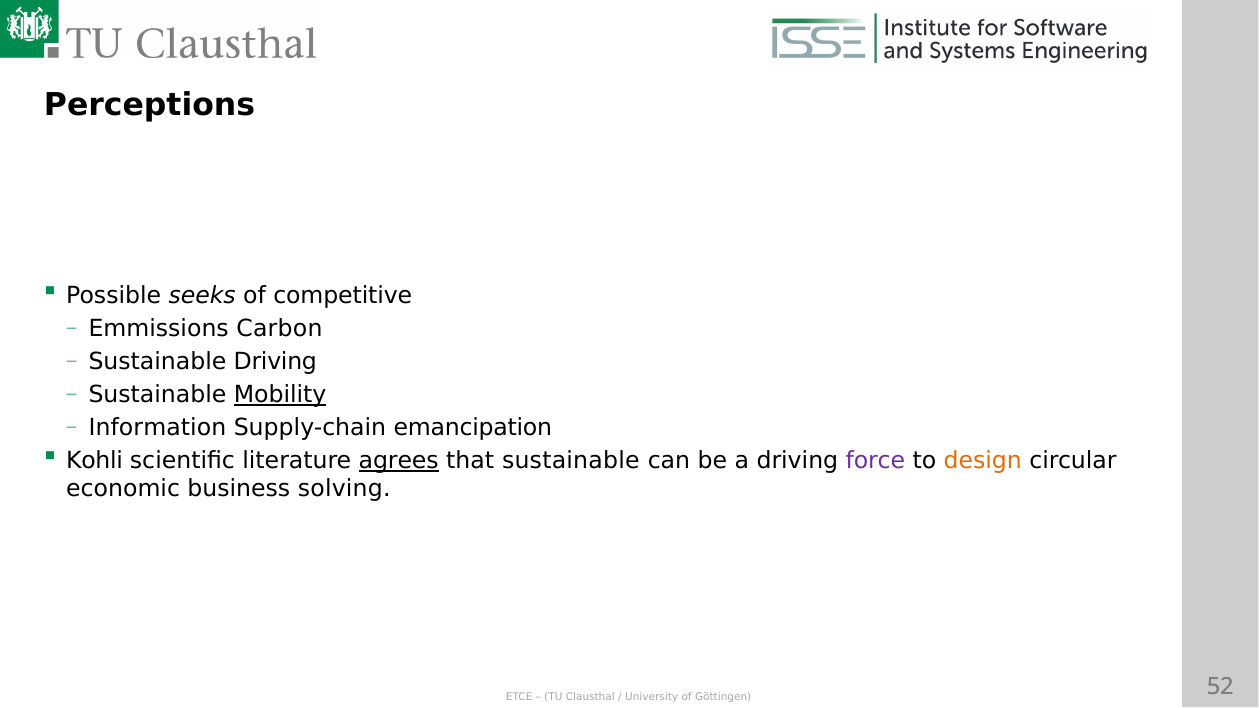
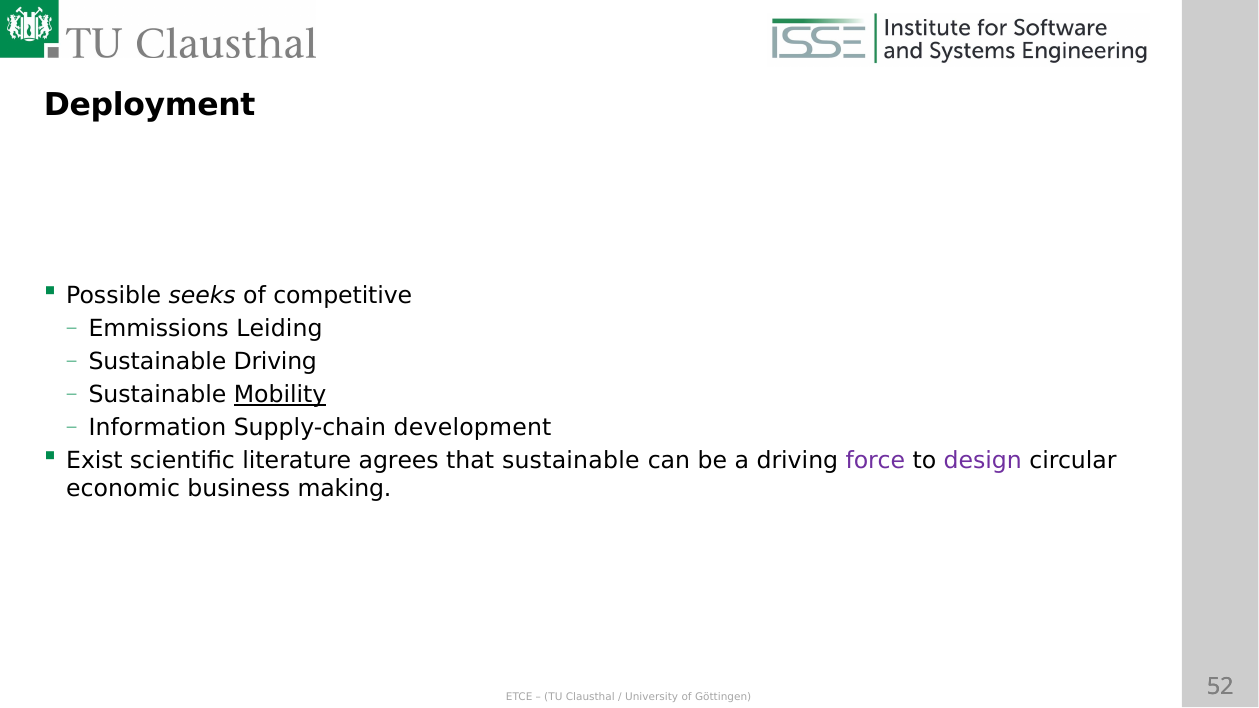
Perceptions: Perceptions -> Deployment (150, 105)
Carbon: Carbon -> Leiding (279, 329)
emancipation: emancipation -> development (473, 428)
Kohli: Kohli -> Exist (94, 461)
agrees underline: present -> none (399, 461)
design colour: orange -> purple (983, 461)
solving: solving -> making (344, 489)
